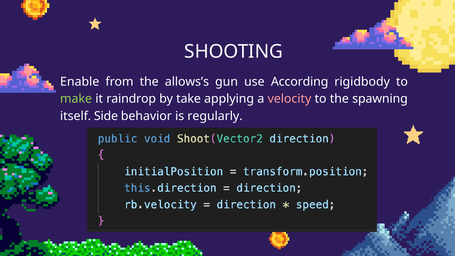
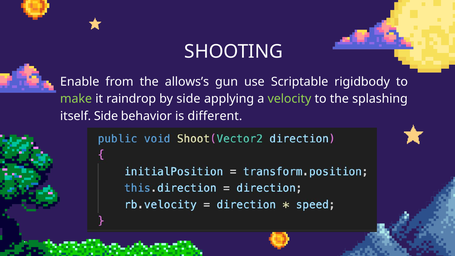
According: According -> Scriptable (300, 82)
by take: take -> side (188, 99)
velocity colour: pink -> light green (289, 99)
spawning: spawning -> splashing (380, 99)
regularly: regularly -> different (215, 116)
